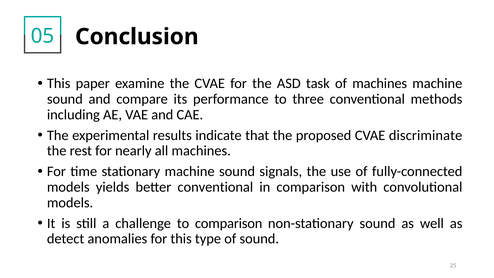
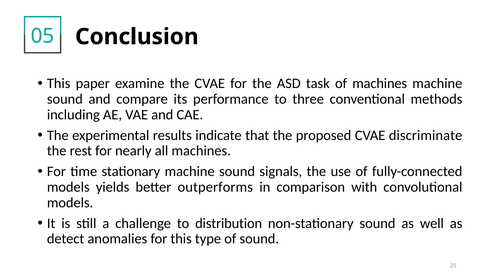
better conventional: conventional -> outperforms (215, 187)
to comparison: comparison -> distribution (229, 223)
